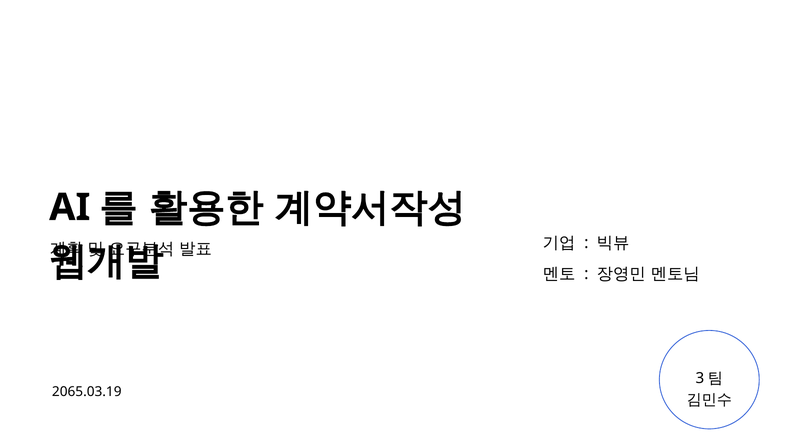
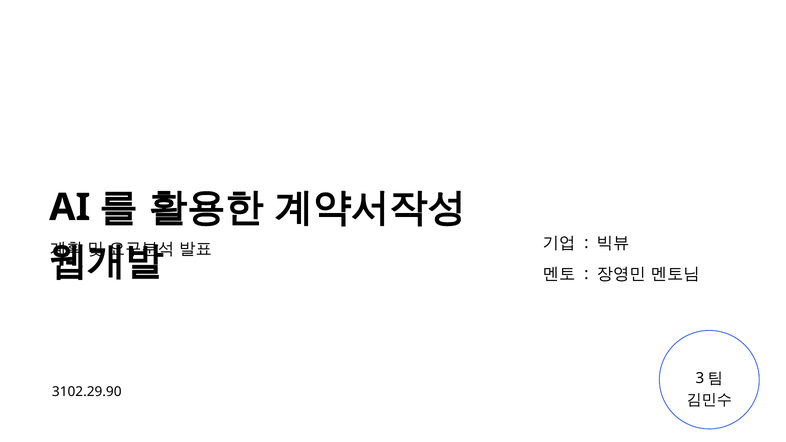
2065.03.19: 2065.03.19 -> 3102.29.90 (87, 392)
